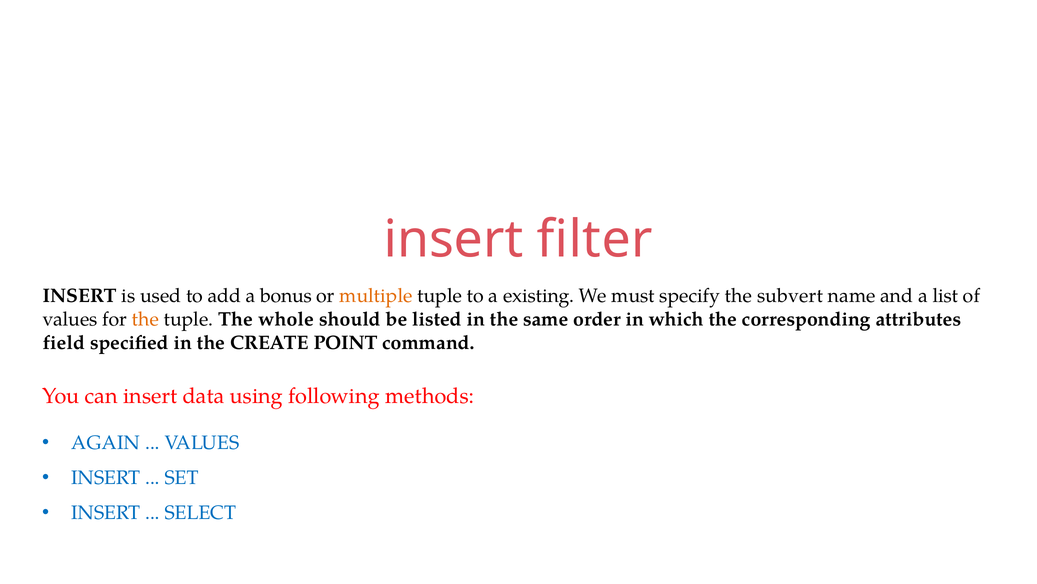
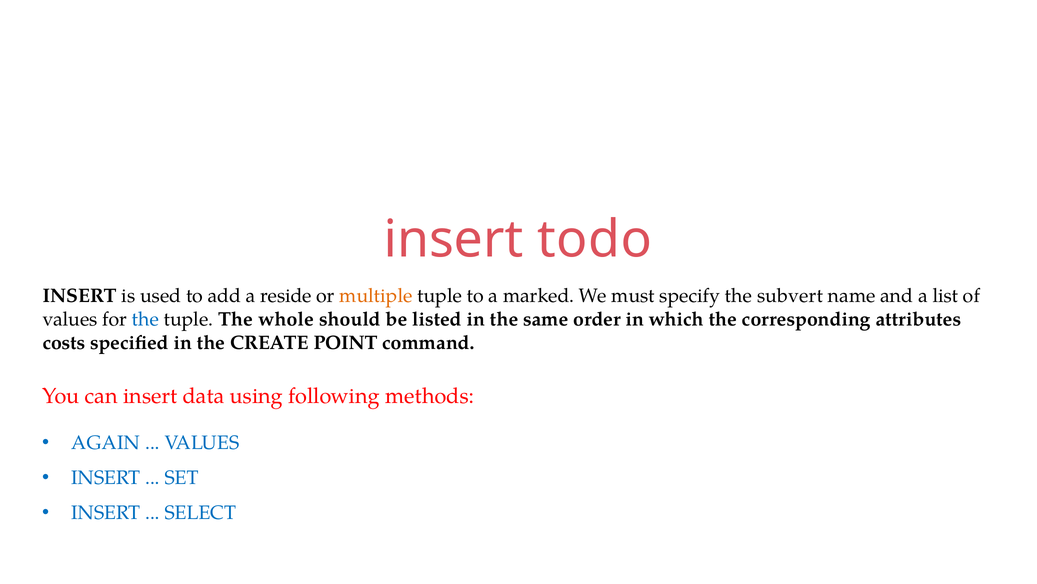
filter: filter -> todo (595, 239)
bonus: bonus -> reside (286, 296)
existing: existing -> marked (539, 296)
the colour: orange -> blue (145, 319)
field: field -> costs (64, 342)
